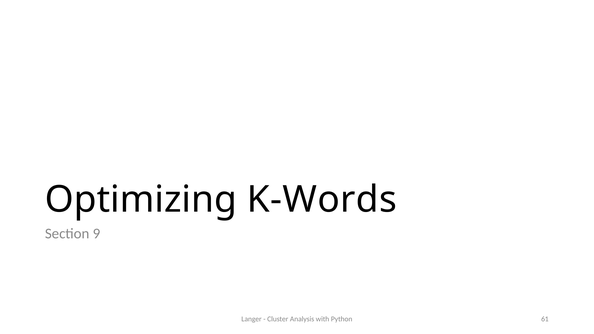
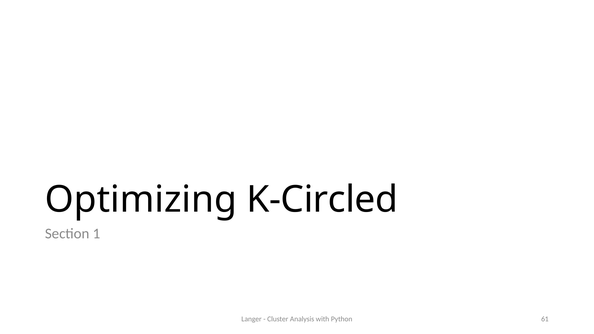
K-Words: K-Words -> K-Circled (322, 200)
9: 9 -> 1 (96, 234)
